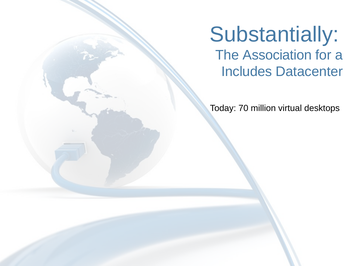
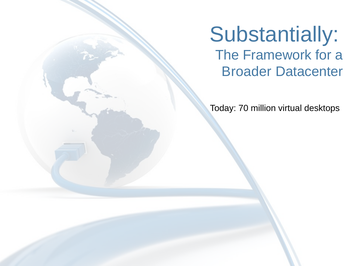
Association: Association -> Framework (277, 55)
Includes: Includes -> Broader (247, 71)
